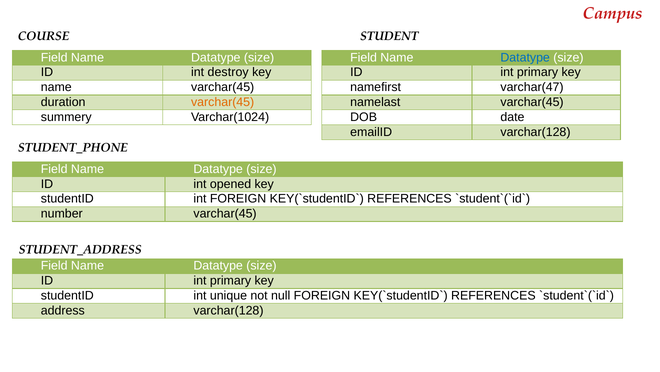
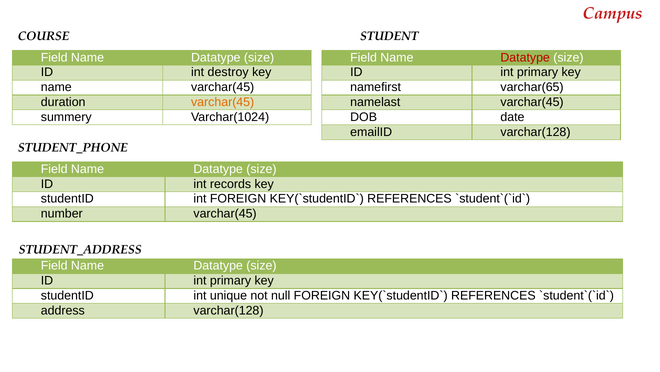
Datatype colour: blue -> red (525, 57)
varchar(47: varchar(47 -> varchar(65 (532, 87)
opened: opened -> records (231, 184)
